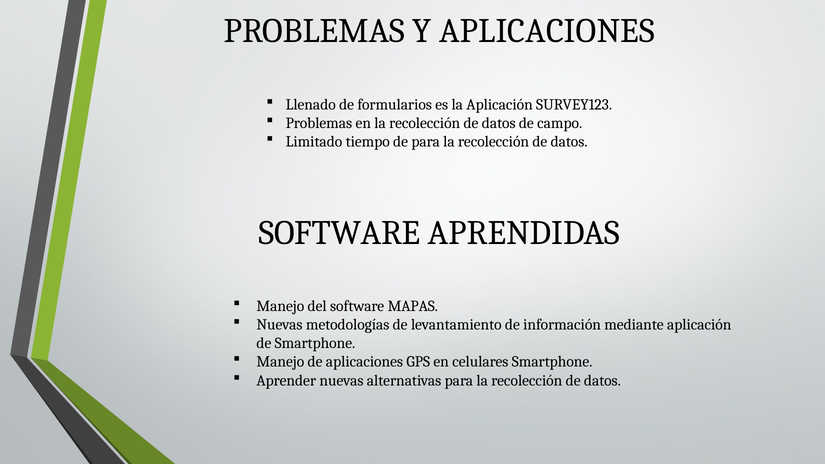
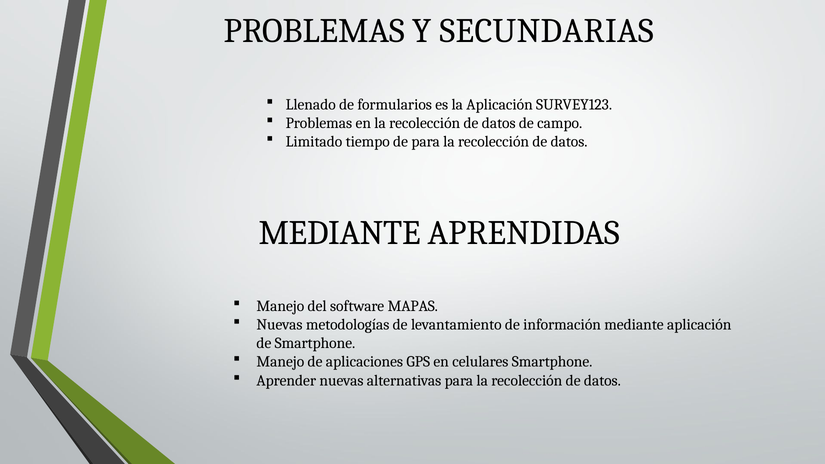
Y APLICACIONES: APLICACIONES -> SECUNDARIAS (547, 31)
SOFTWARE: SOFTWARE -> MEDIANTE (340, 233)
